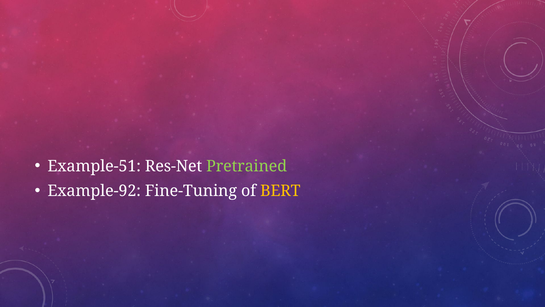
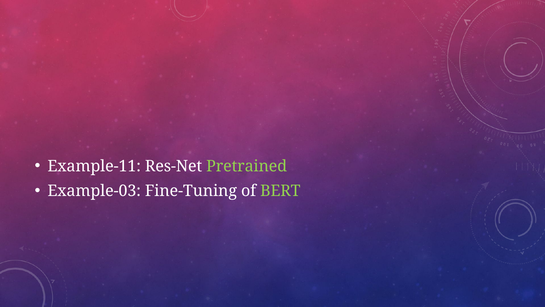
Example-51: Example-51 -> Example-11 (94, 166)
Example-92: Example-92 -> Example-03 (94, 191)
BERT colour: yellow -> light green (280, 191)
